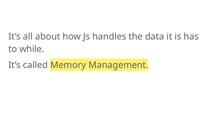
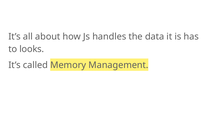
while: while -> looks (32, 49)
